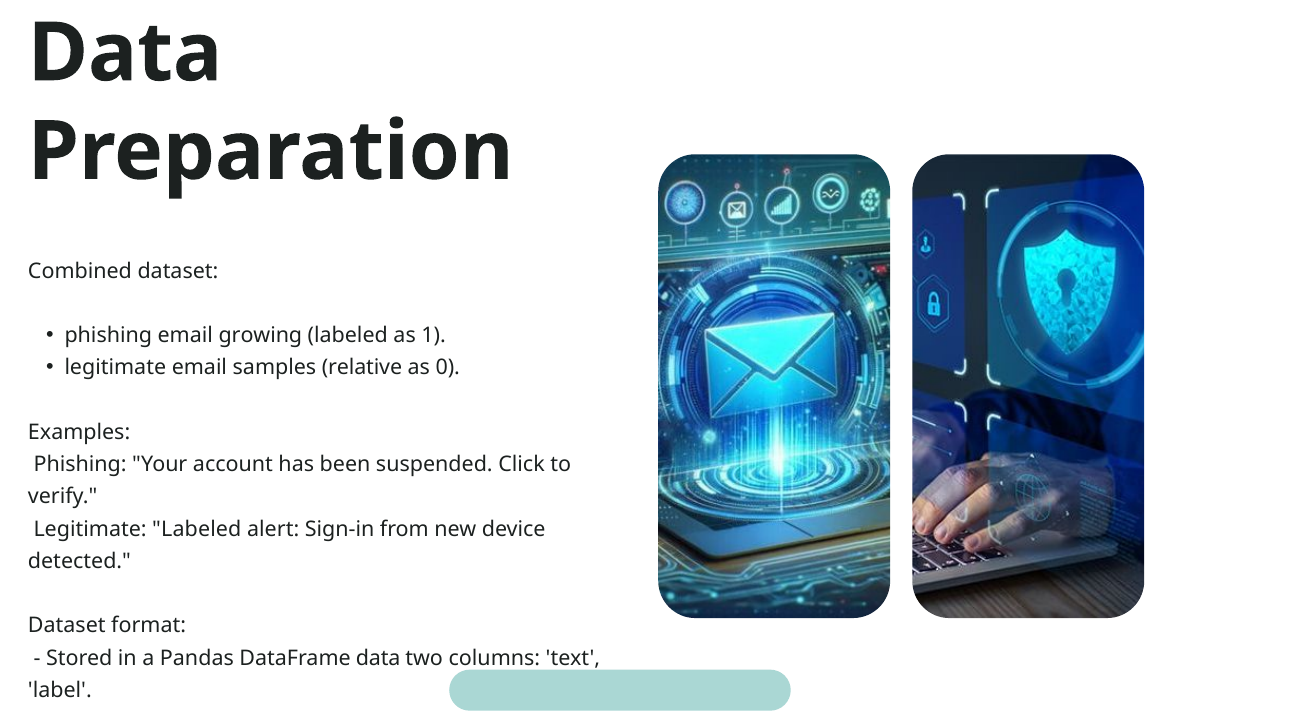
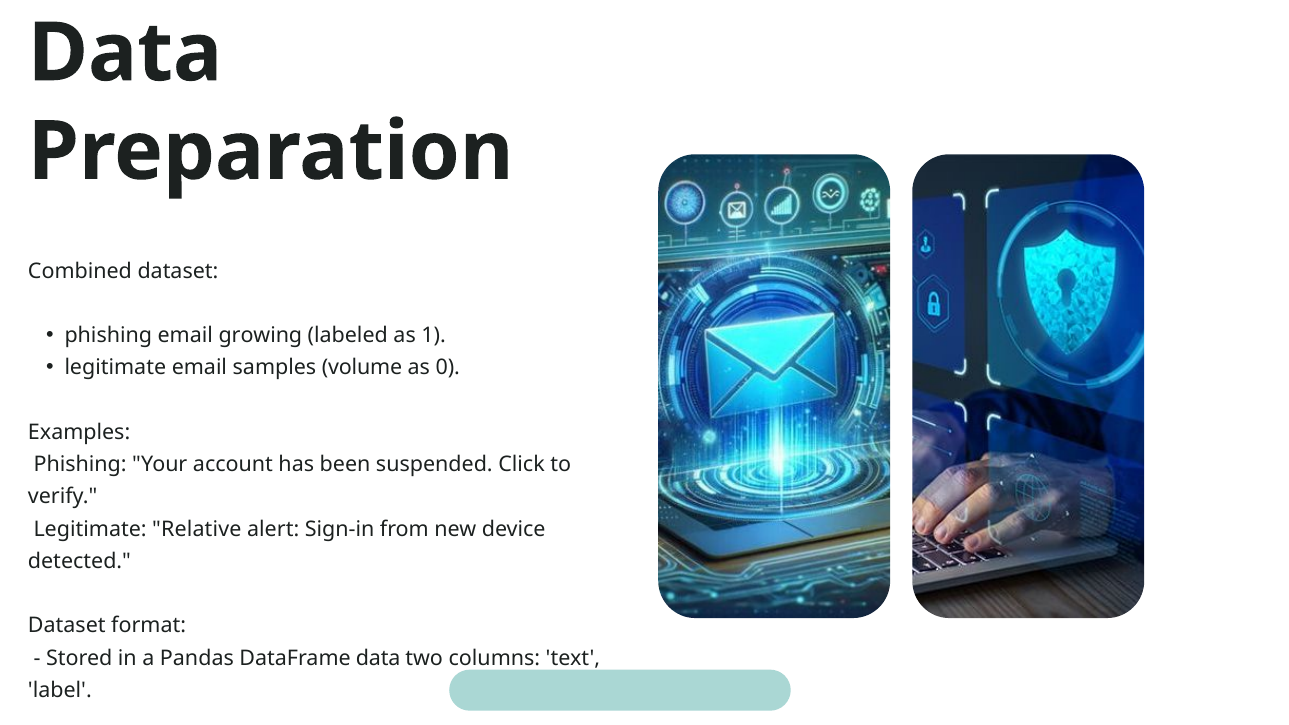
relative: relative -> volume (362, 368)
Legitimate Labeled: Labeled -> Relative (197, 529)
